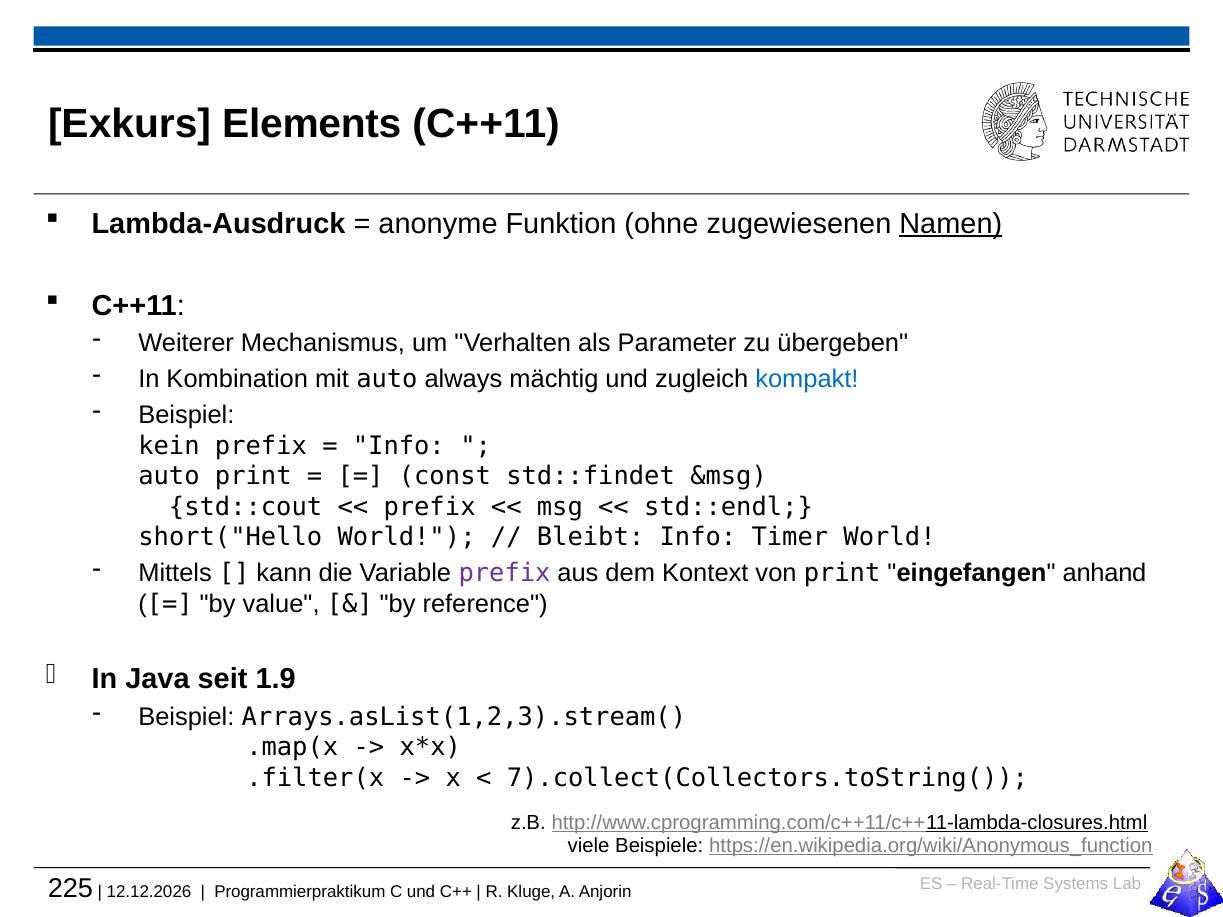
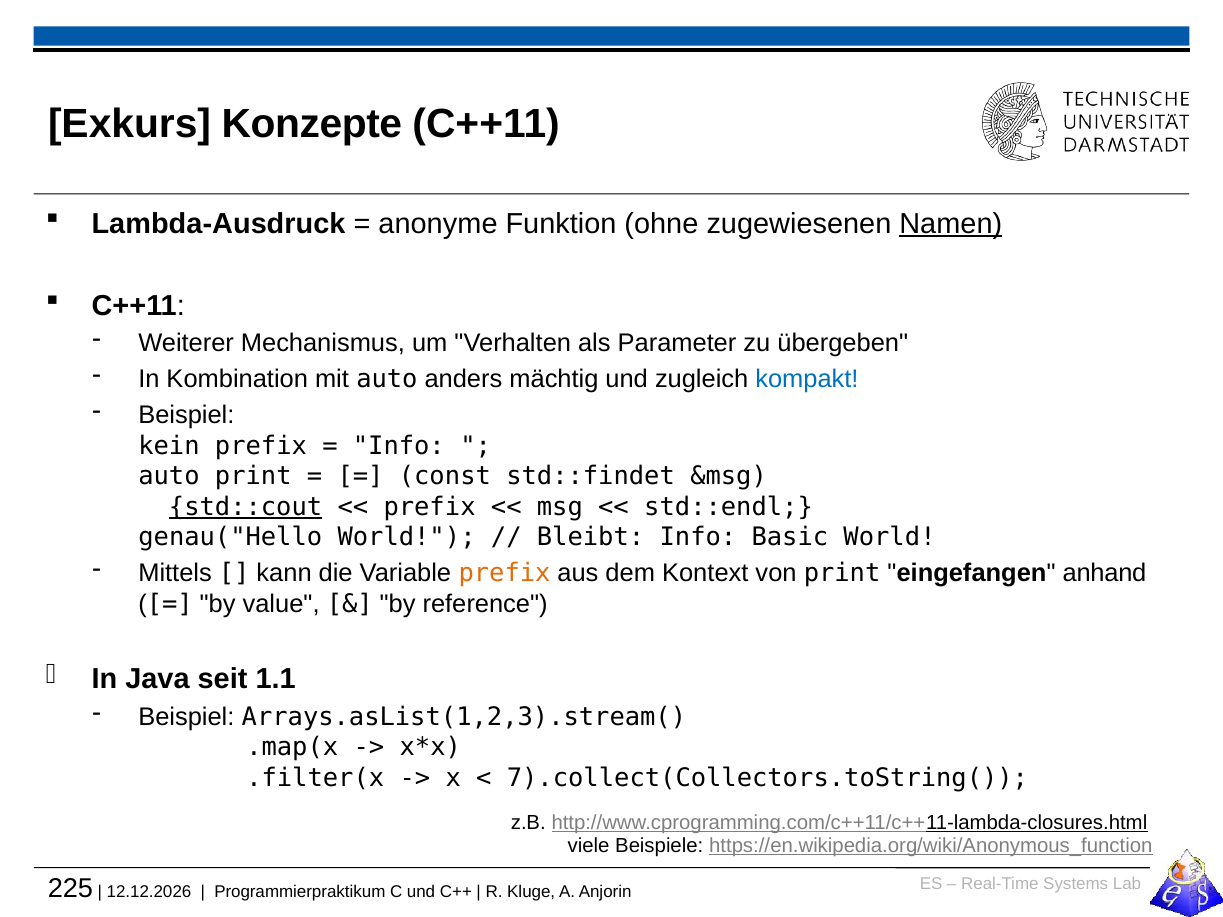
Elements: Elements -> Konzepte (312, 124)
always: always -> anders (463, 379)
std::cout underline: none -> present (246, 507)
short("Hello: short("Hello -> genau("Hello (230, 538)
Timer: Timer -> Basic (790, 538)
prefix colour: purple -> orange (505, 574)
1.9: 1.9 -> 1.1 (276, 679)
